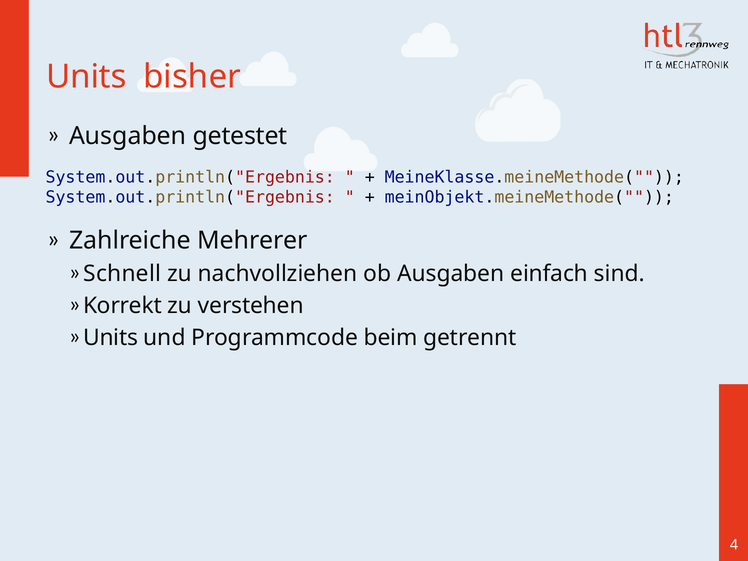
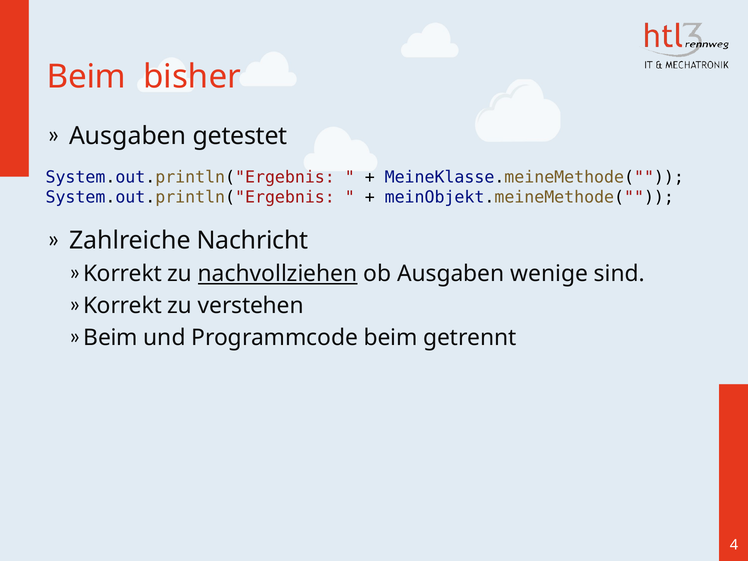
Units: Units -> Beim (86, 77)
Mehrerer: Mehrerer -> Nachricht (253, 241)
Schnell: Schnell -> Korrekt (122, 274)
nachvollziehen underline: none -> present (278, 274)
einfach: einfach -> wenige (549, 274)
Units: Units -> Beim (111, 338)
